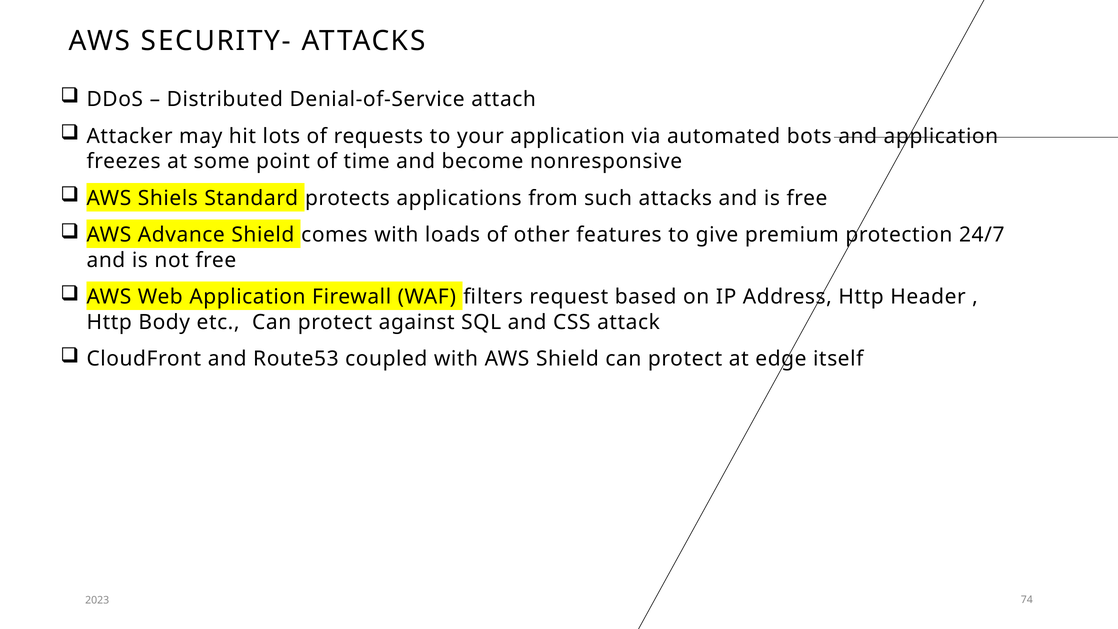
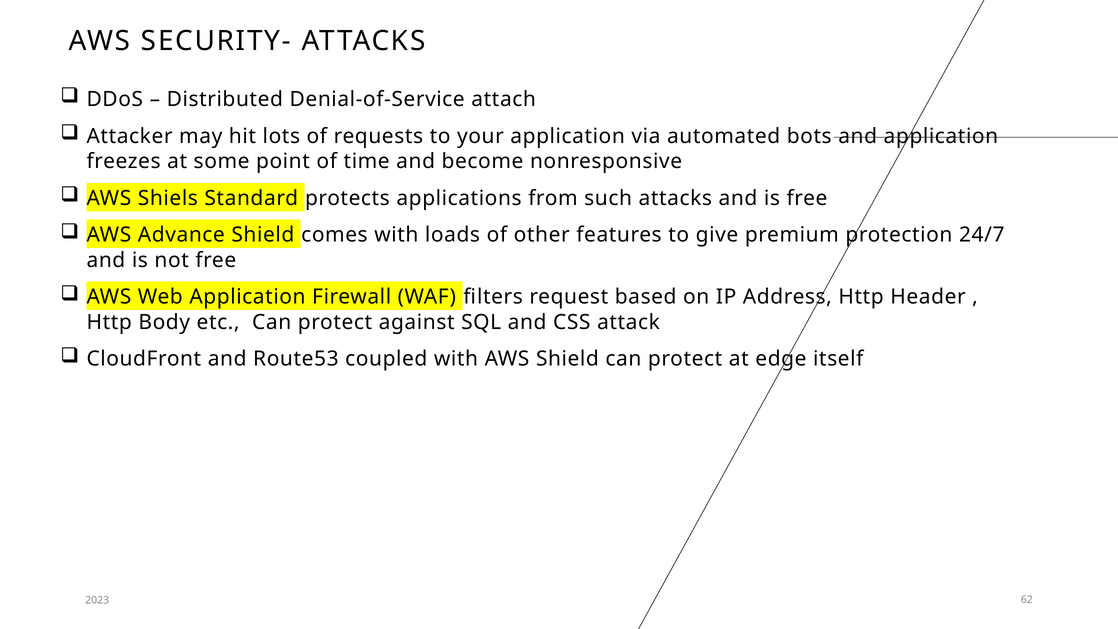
74: 74 -> 62 (1027, 599)
